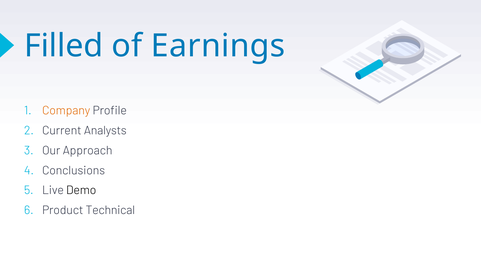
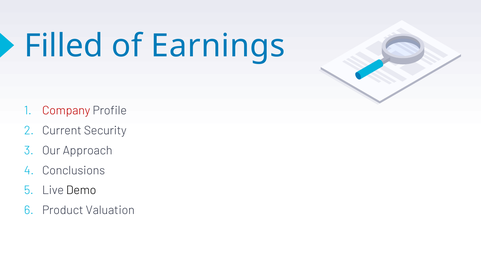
Company colour: orange -> red (66, 110)
Analysts: Analysts -> Security (105, 130)
Technical: Technical -> Valuation (110, 210)
